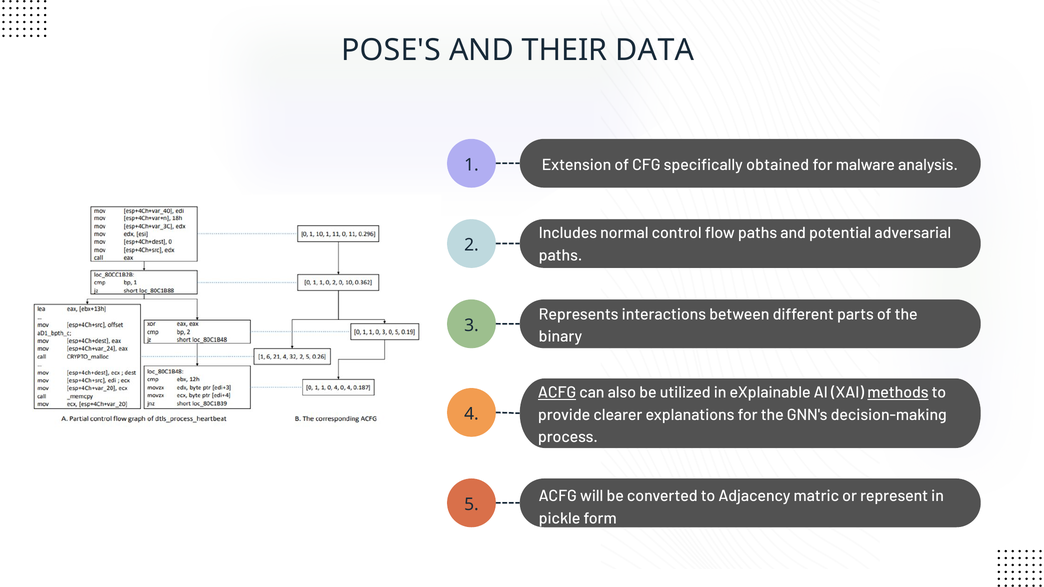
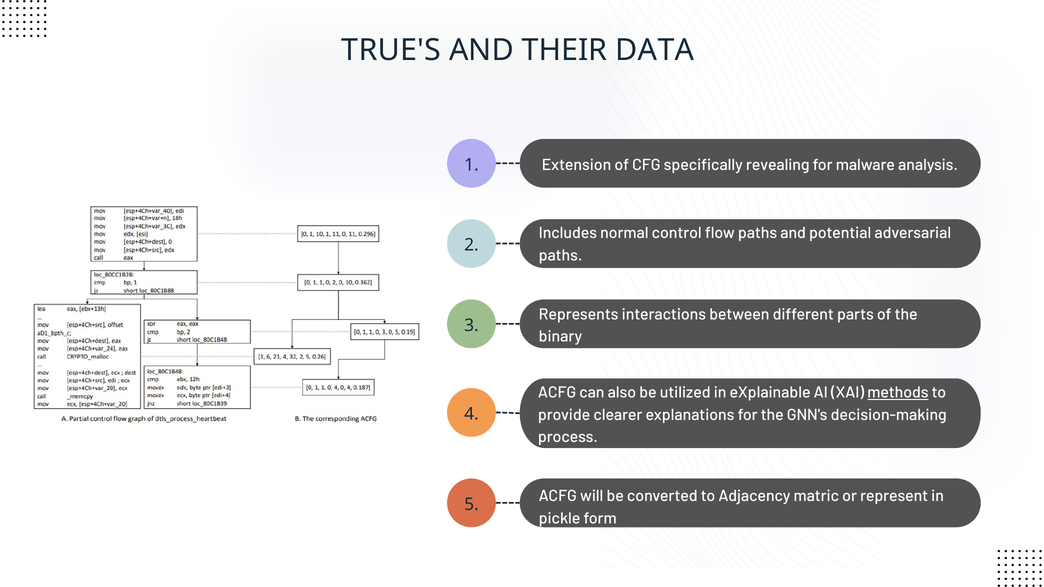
POSE'S: POSE'S -> TRUE'S (391, 50)
obtained: obtained -> revealing (778, 165)
ACFG underline: present -> none (557, 393)
